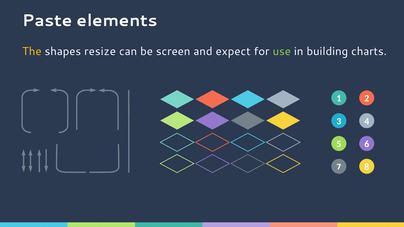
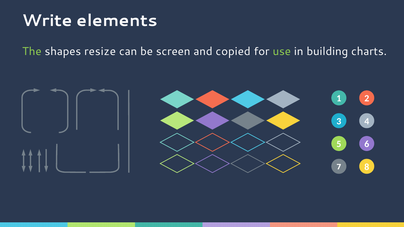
Paste: Paste -> Write (47, 20)
The colour: yellow -> light green (32, 52)
expect: expect -> copied (233, 52)
